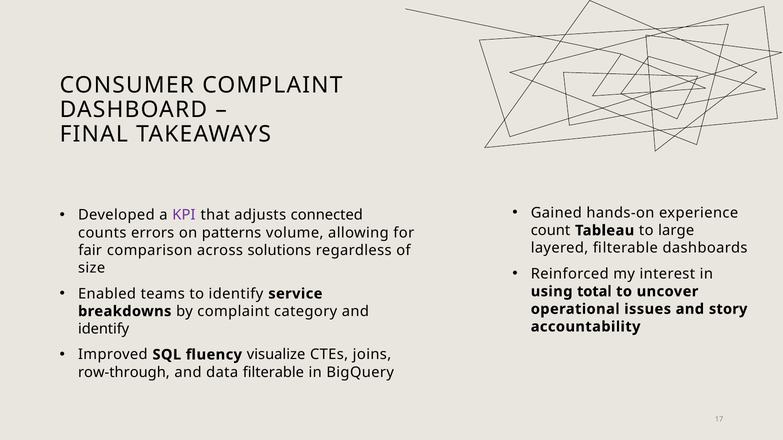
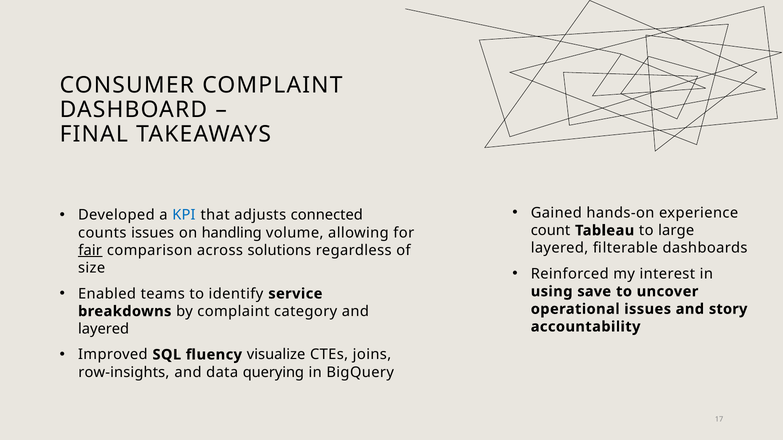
KPI colour: purple -> blue (184, 215)
counts errors: errors -> issues (153, 233)
patterns: patterns -> handling (232, 233)
fair underline: none -> present (90, 251)
total: total -> save (594, 292)
identify: identify -> layered (104, 329)
row-through: row-through -> row-insights (124, 373)
data filterable: filterable -> querying (273, 373)
